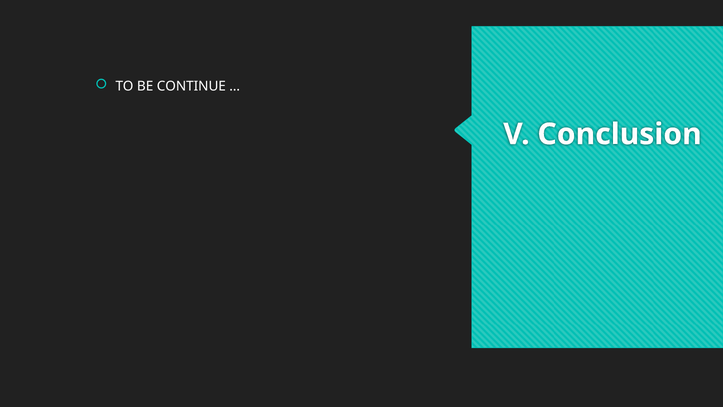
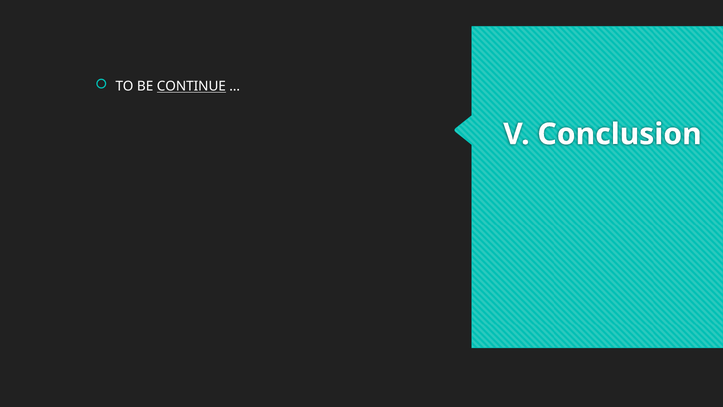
CONTINUE underline: none -> present (191, 86)
